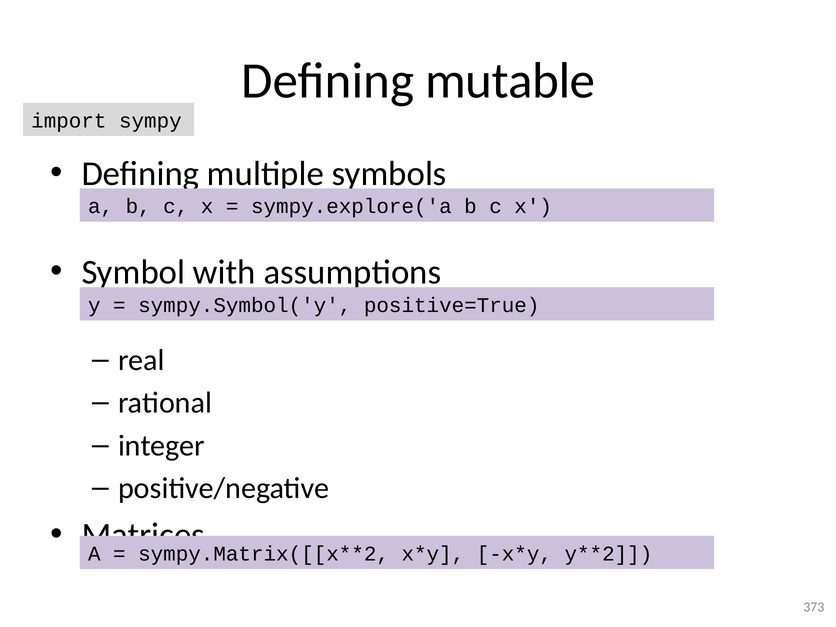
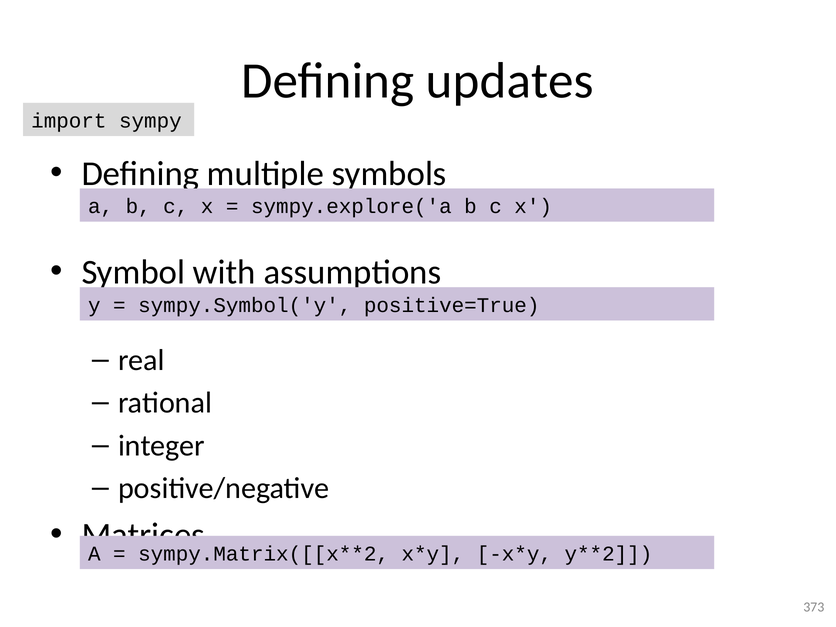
mutable: mutable -> updates (510, 81)
